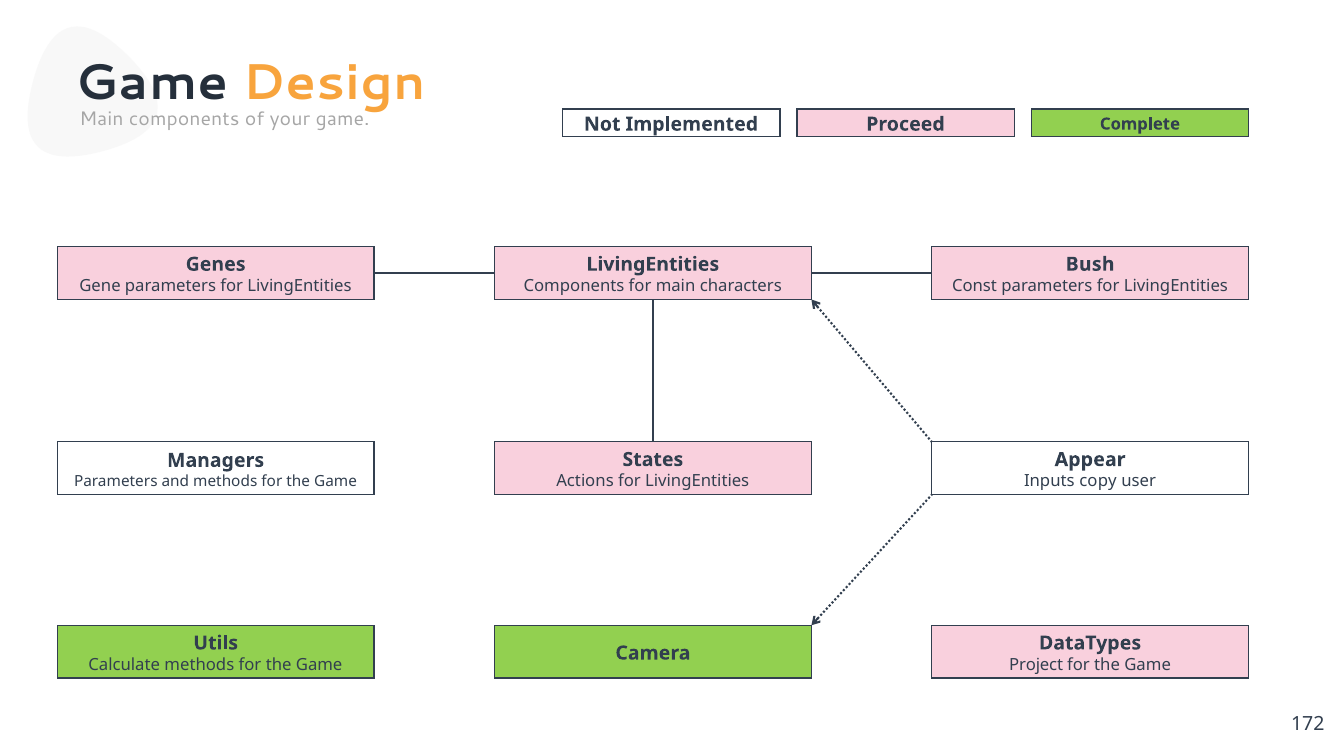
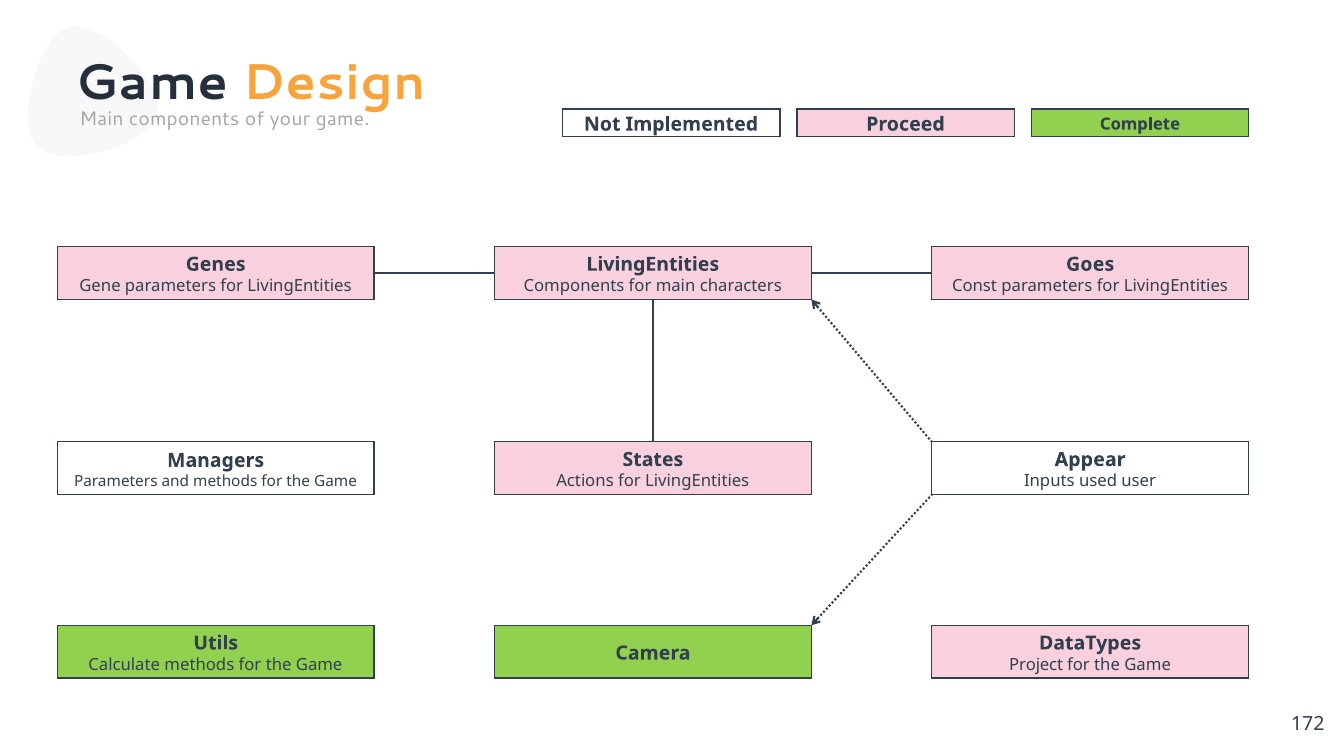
Bush: Bush -> Goes (1090, 264)
copy: copy -> used (1098, 481)
